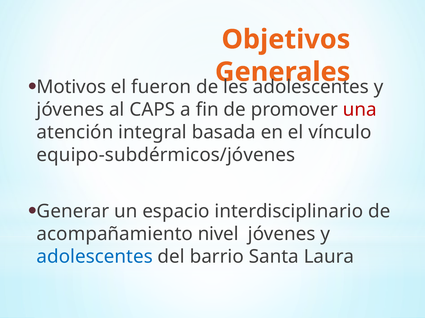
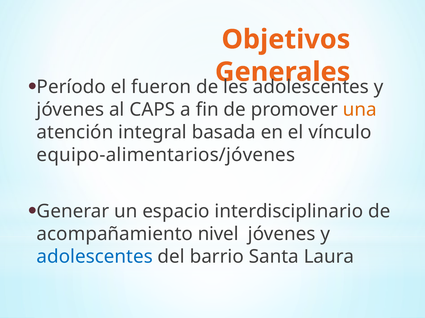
Motivos: Motivos -> Período (71, 87)
una colour: red -> orange (360, 110)
equipo-subdérmicos/jóvenes: equipo-subdérmicos/jóvenes -> equipo-alimentarios/jóvenes (166, 155)
